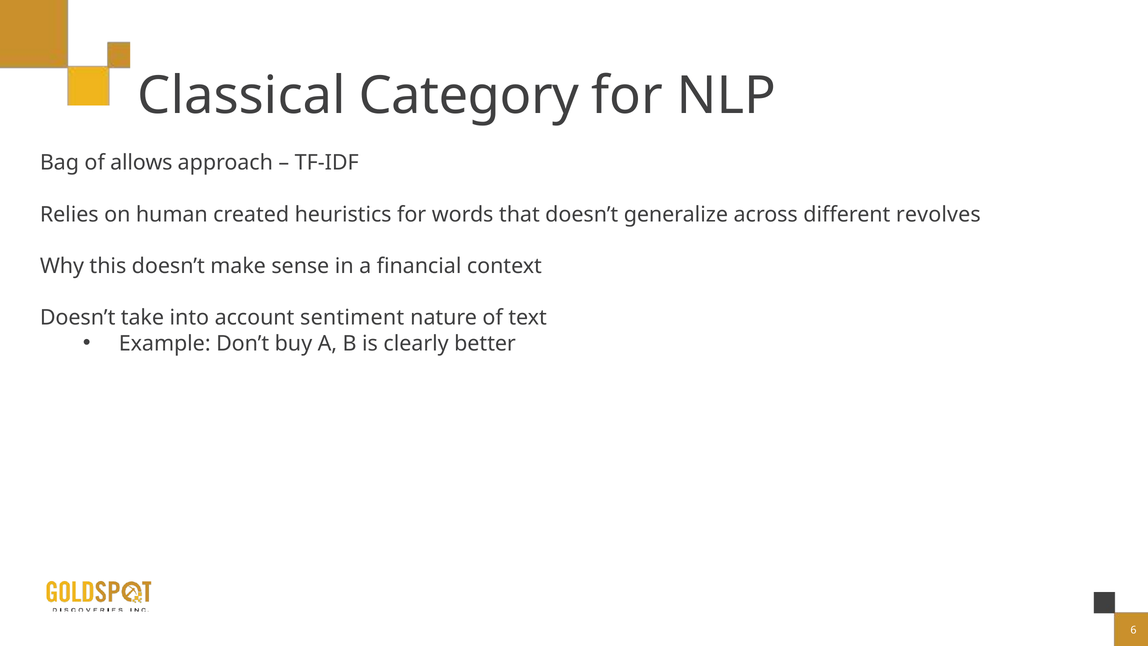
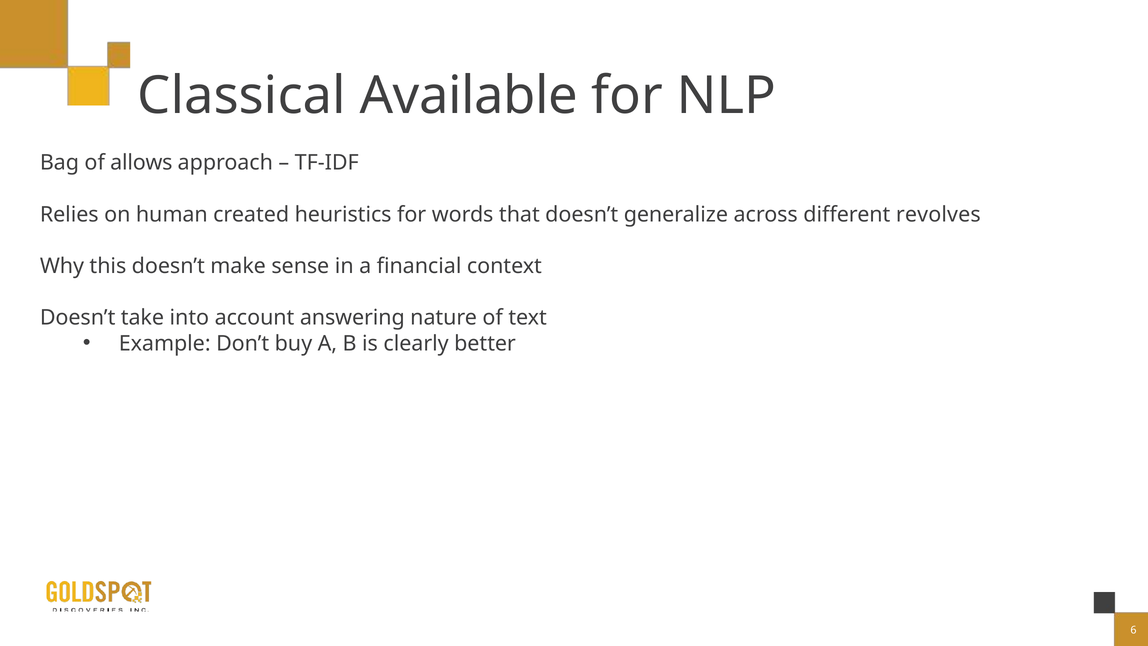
Category: Category -> Available (469, 96)
sentiment: sentiment -> answering (352, 318)
